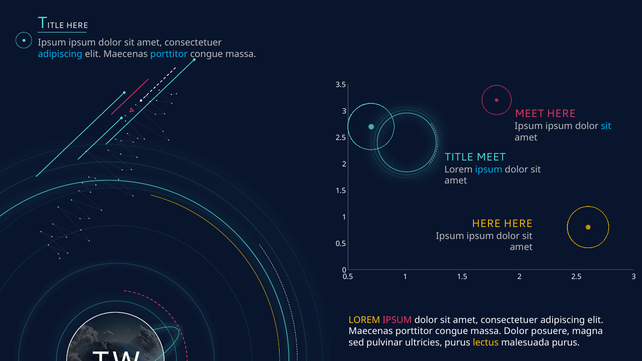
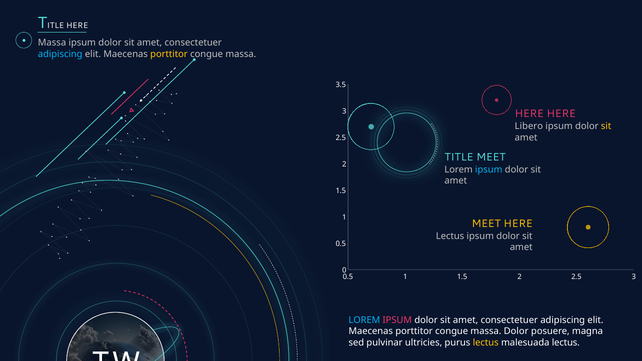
Ipsum: Ipsum -> Massa (52, 43)
porttitor colour: light blue -> yellow (169, 54)
MEET: MEET -> HERE (529, 114)
Ipsum: Ipsum -> Libero (529, 126)
sit colour: light blue -> yellow (606, 126)
HERE: HERE -> MEET (486, 224)
Ipsum: Ipsum -> Lectus (450, 236)
LOREM colour: yellow -> light blue (364, 320)
malesuada purus: purus -> lectus (566, 343)
